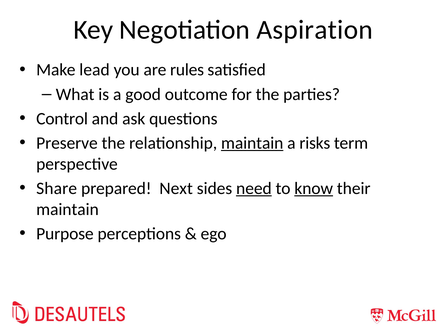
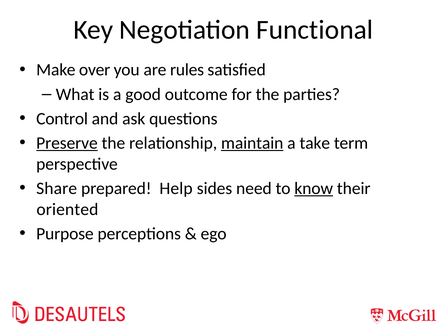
Aspiration: Aspiration -> Functional (315, 30)
lead: lead -> over (95, 70)
Preserve underline: none -> present (67, 143)
risks: risks -> take (315, 143)
Next: Next -> Help (176, 188)
need underline: present -> none (254, 188)
maintain: maintain -> oriented (67, 209)
